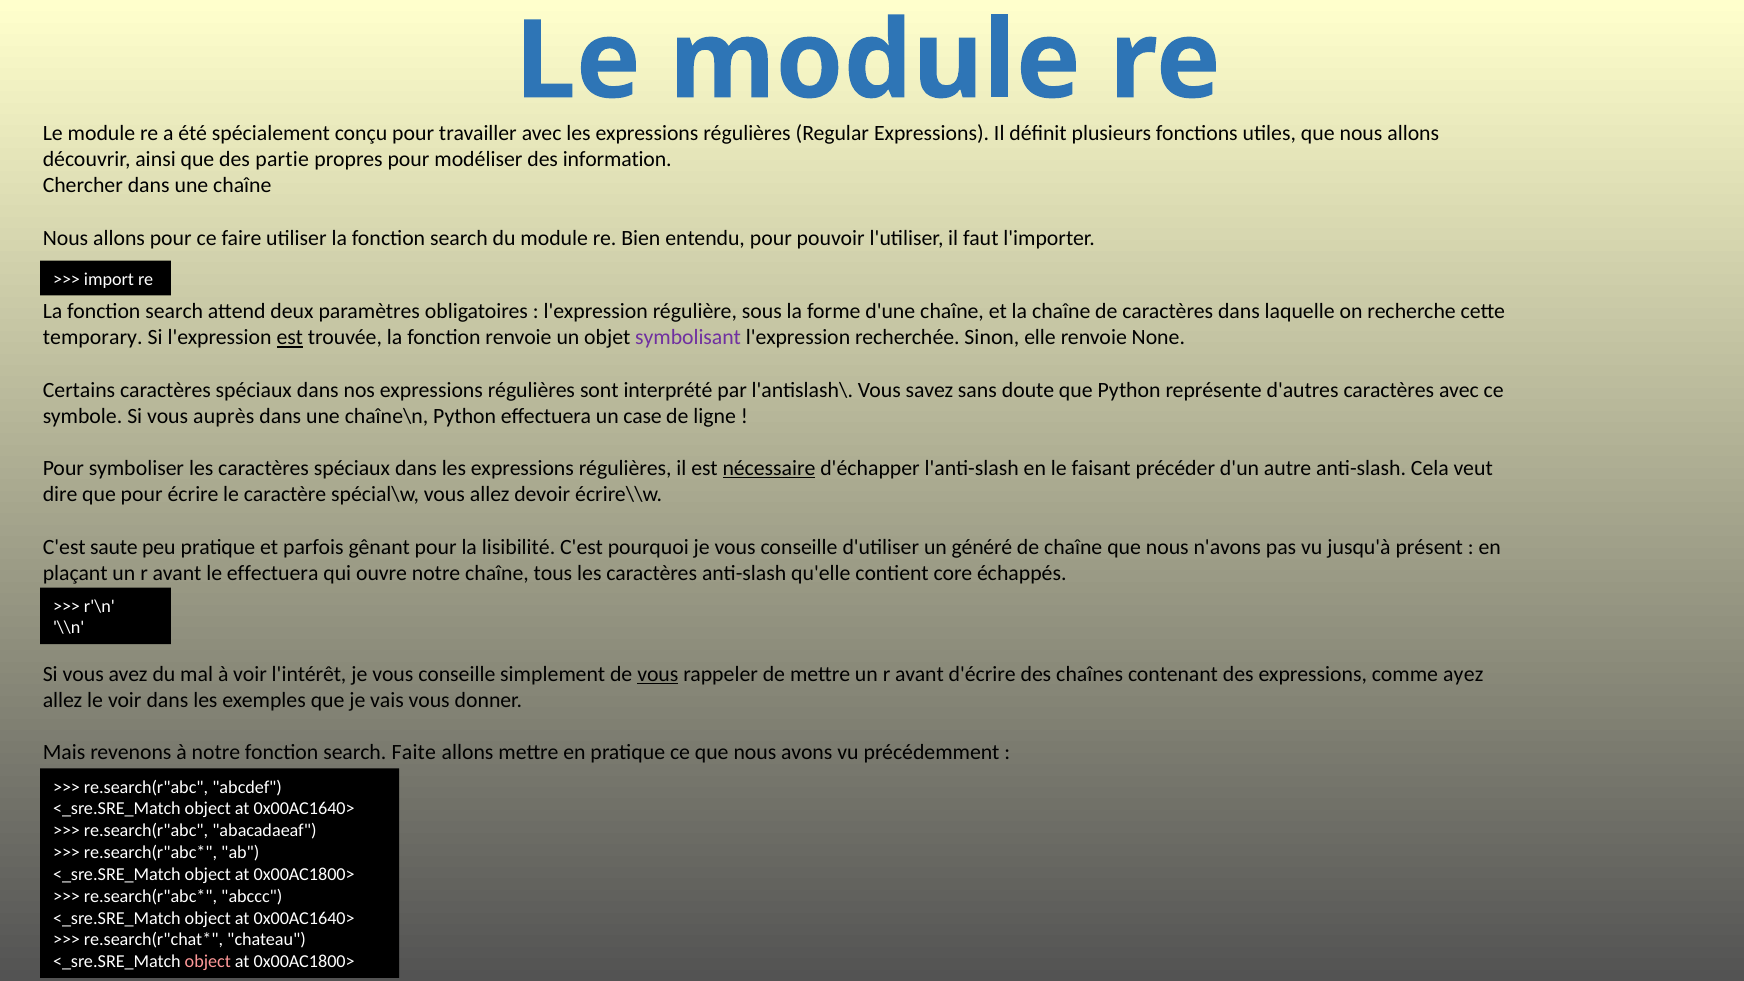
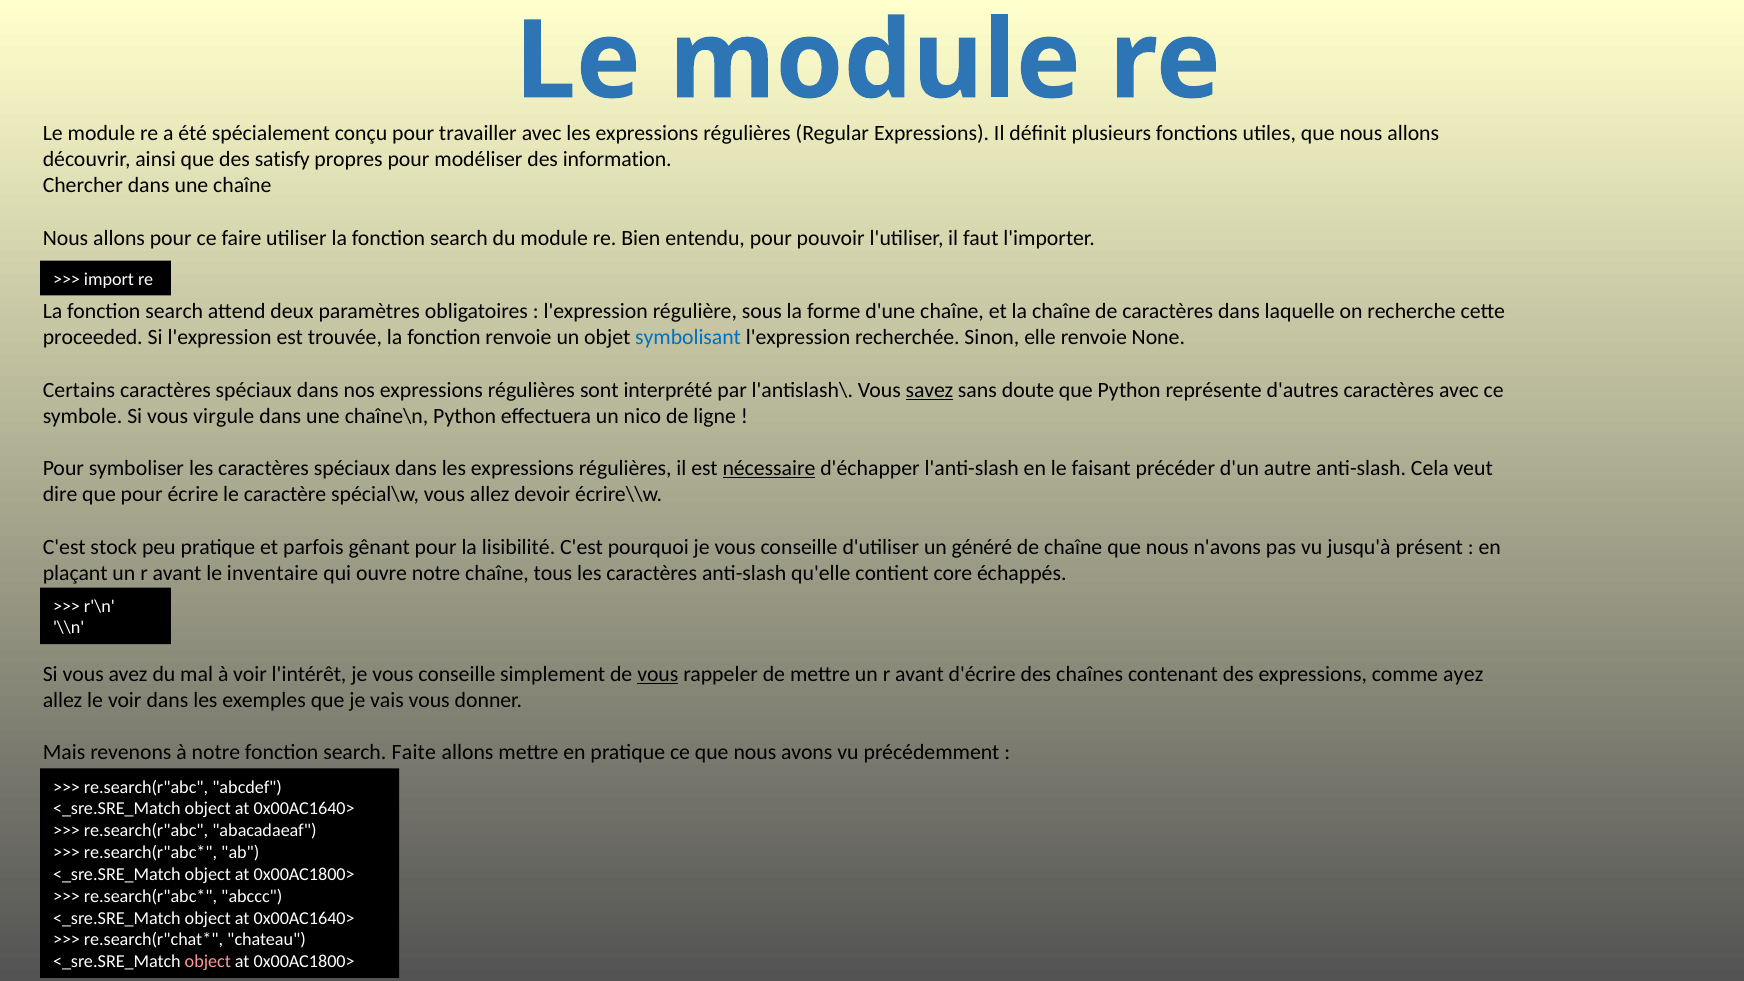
partie: partie -> satisfy (282, 160)
temporary: temporary -> proceeded (93, 338)
est underline: present -> none (290, 338)
symbolisant colour: purple -> blue (688, 338)
savez underline: none -> present (930, 390)
auprès: auprès -> virgule (224, 416)
case: case -> nico (642, 416)
saute: saute -> stock (114, 547)
le effectuera: effectuera -> inventaire (273, 573)
